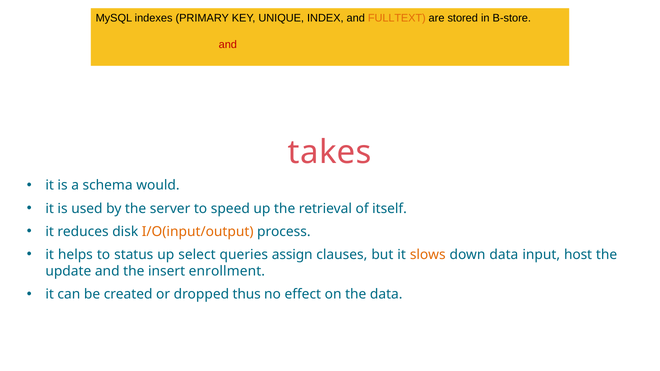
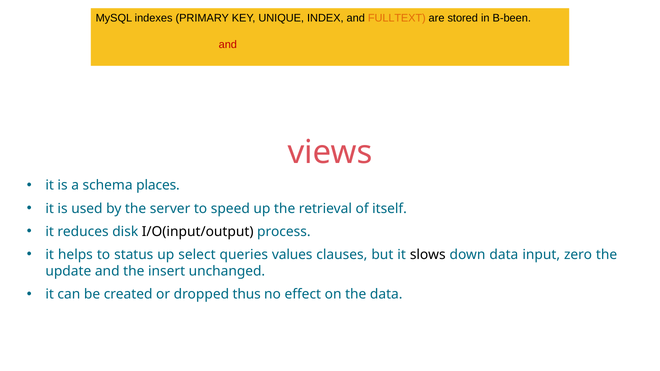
B-store: B-store -> B-been (512, 18)
takes: takes -> views (330, 152)
would: would -> places (158, 186)
I/O(input/output colour: orange -> black (198, 232)
assign: assign -> values (292, 255)
slows colour: orange -> black (428, 255)
host: host -> zero (578, 255)
enrollment: enrollment -> unchanged (227, 271)
